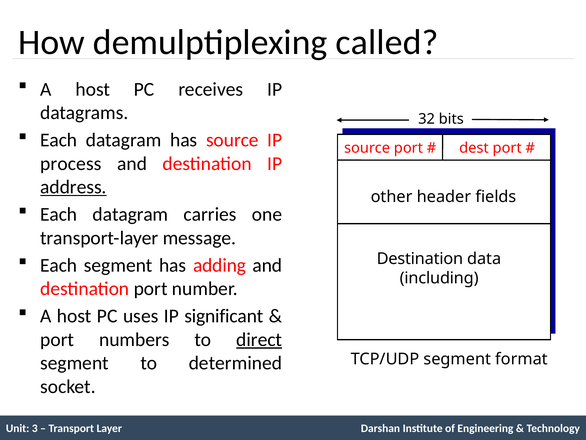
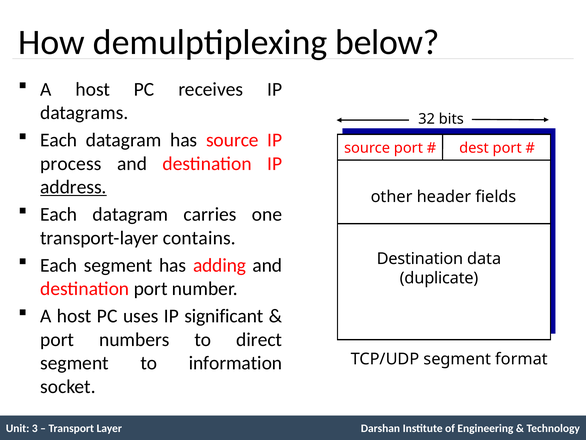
called: called -> below (387, 42)
message: message -> contains (199, 238)
including: including -> duplicate (439, 278)
direct underline: present -> none (259, 339)
determined: determined -> information (235, 363)
